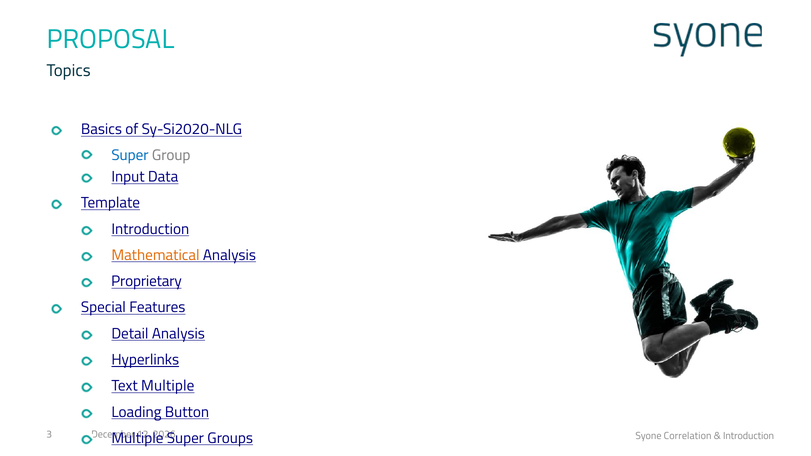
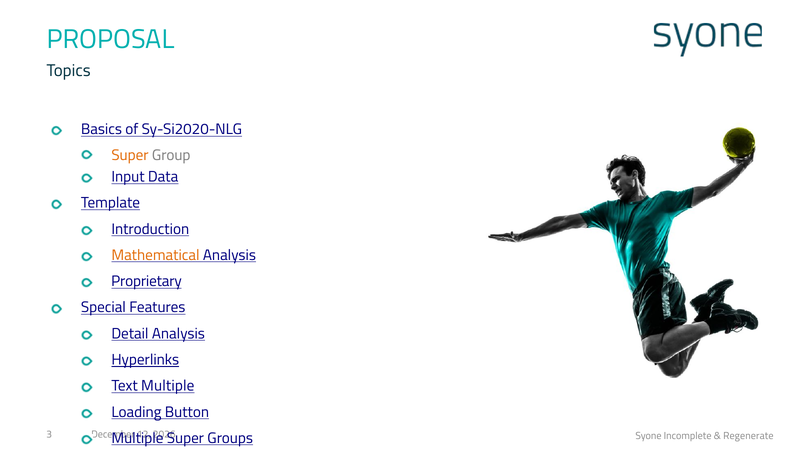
Super colour: blue -> orange (130, 156)
Correlation: Correlation -> Incomplete (688, 436)
Introduction: Introduction -> Regenerate (748, 436)
